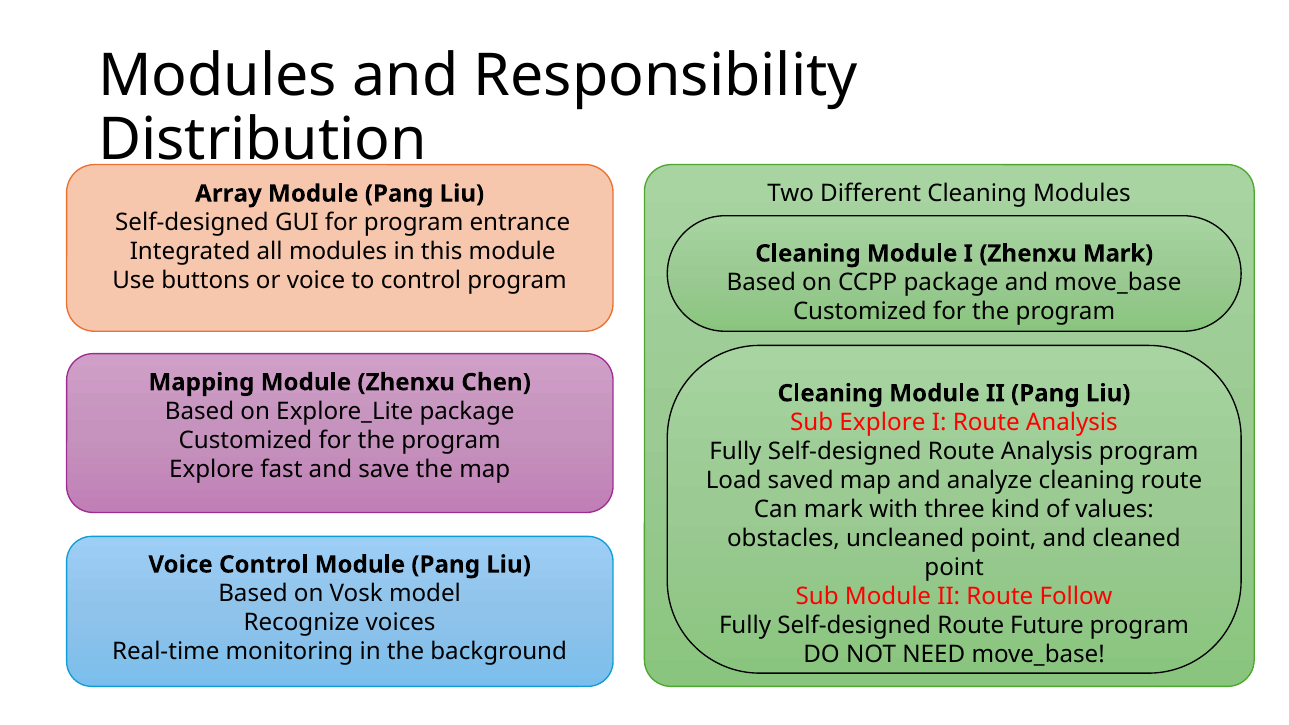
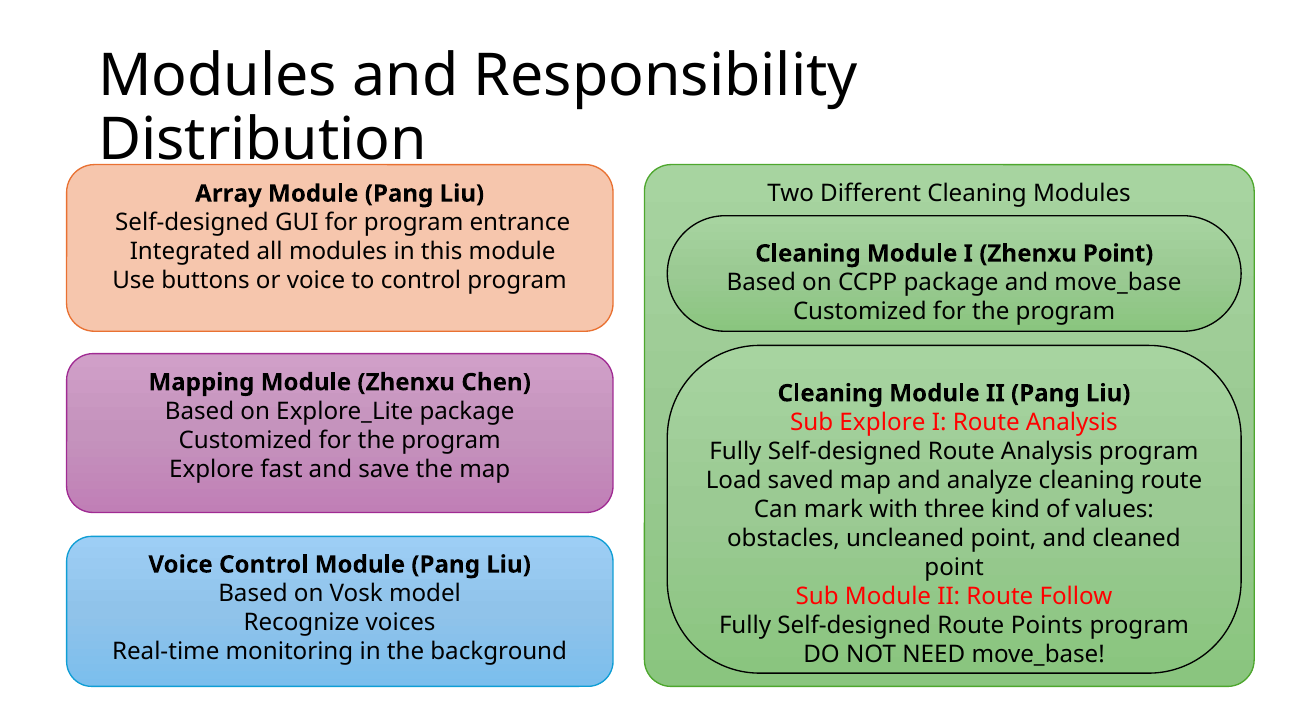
Zhenxu Mark: Mark -> Point (1118, 254)
Future: Future -> Points (1047, 625)
